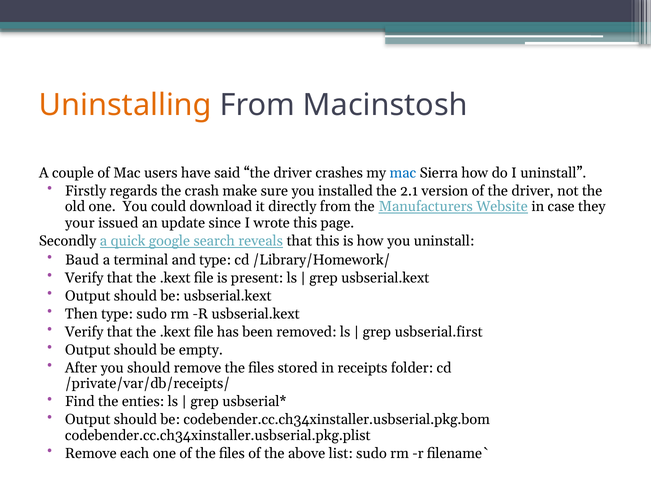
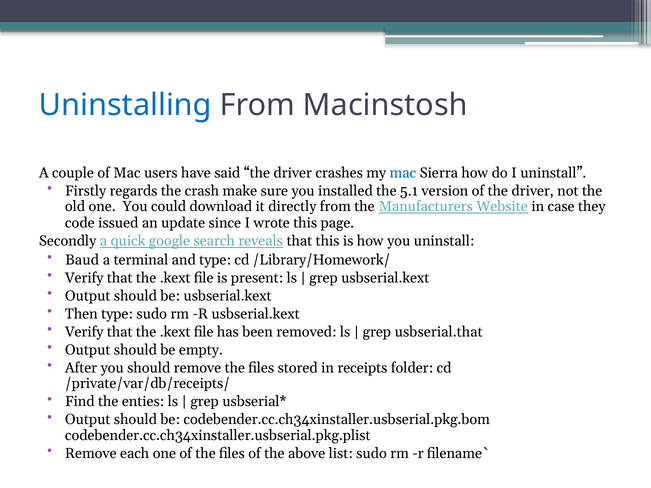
Uninstalling colour: orange -> blue (125, 105)
2.1: 2.1 -> 5.1 (409, 191)
your: your -> code (80, 223)
usbserial.first: usbserial.first -> usbserial.that (439, 332)
